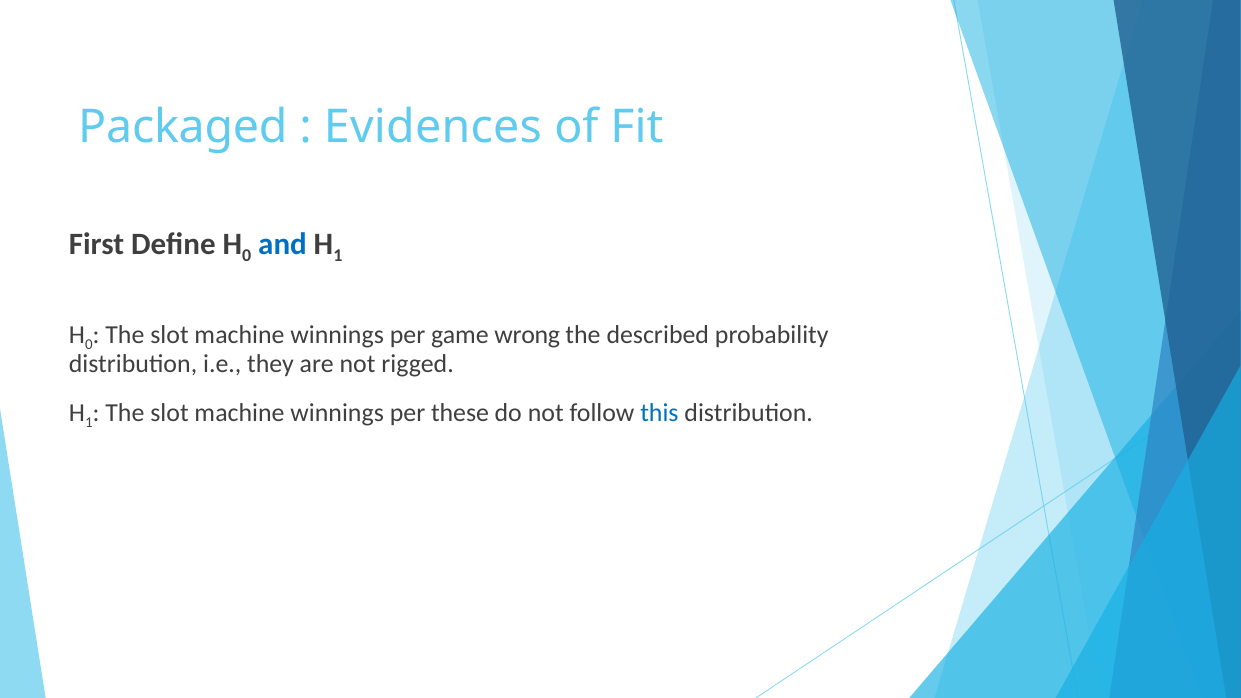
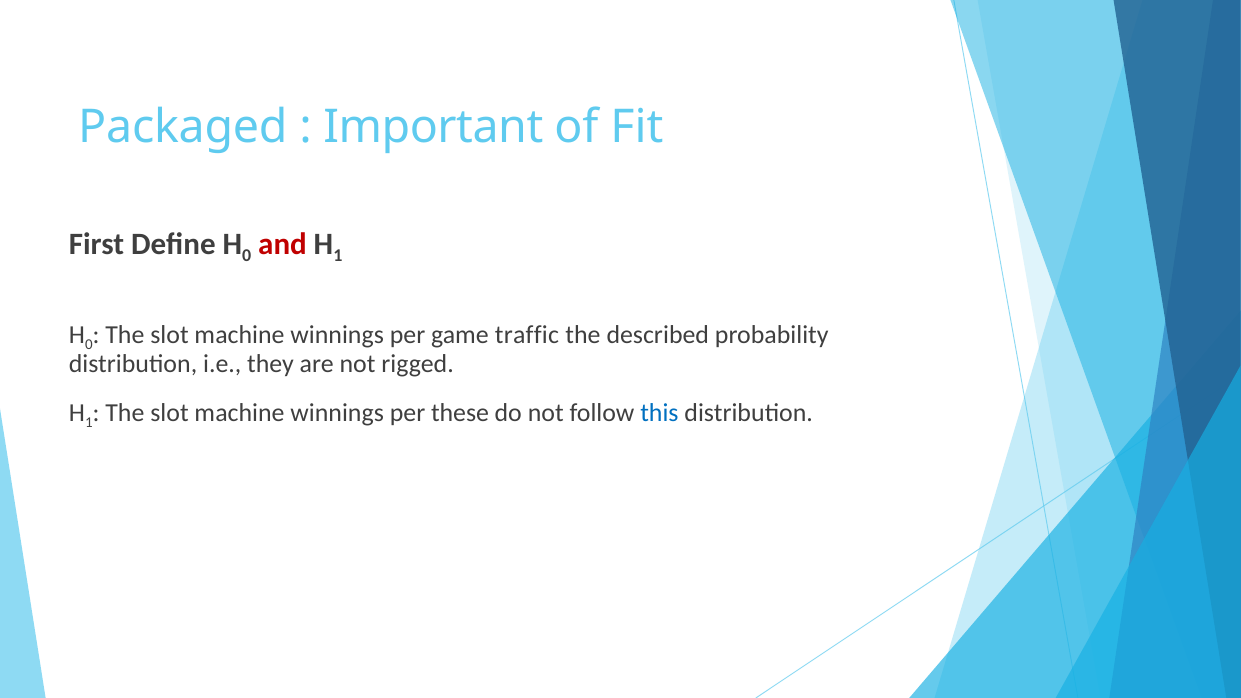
Evidences: Evidences -> Important (433, 127)
and colour: blue -> red (283, 244)
wrong: wrong -> traffic (527, 335)
